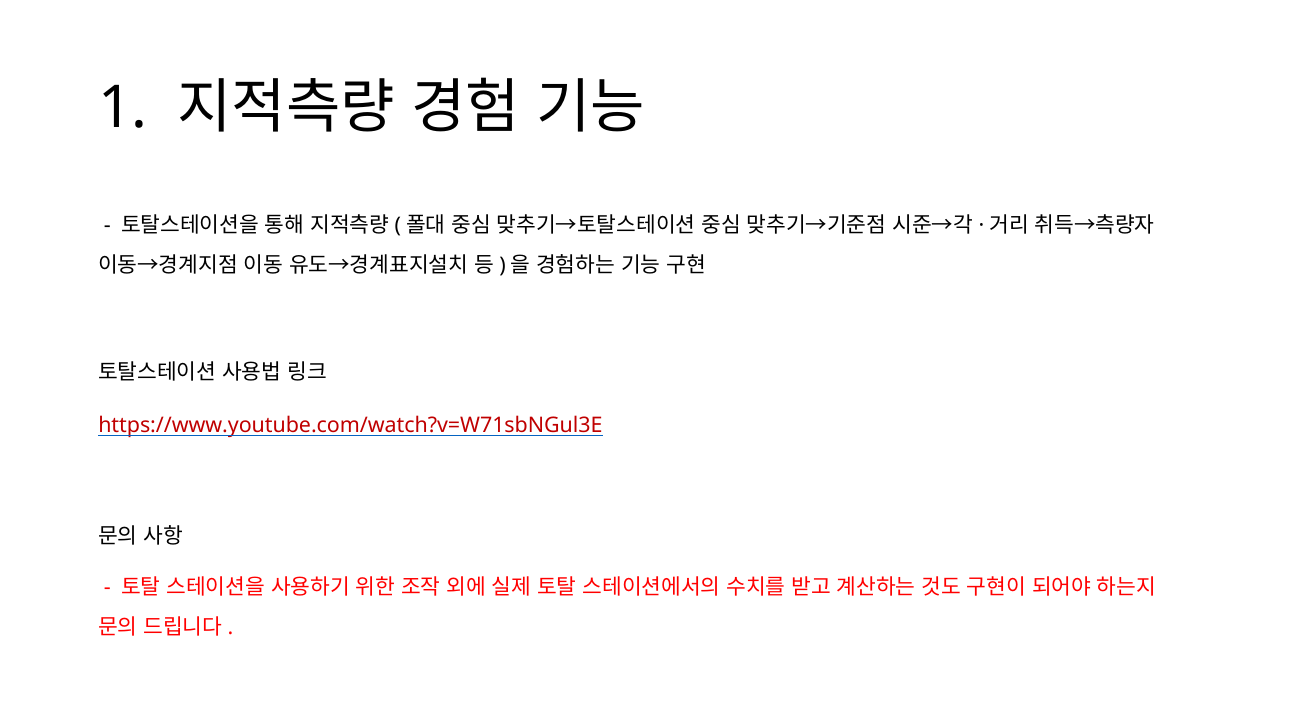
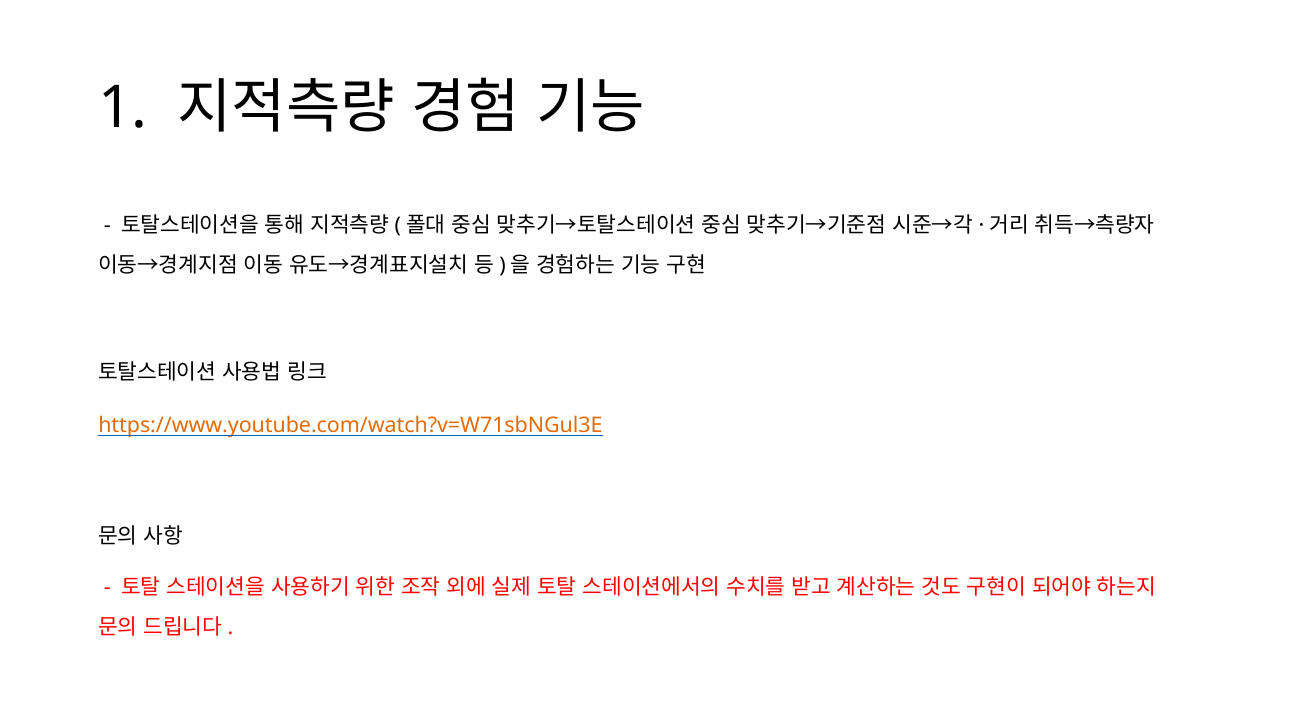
https://www.youtube.com/watch?v=W71sbNGul3E colour: red -> orange (350, 426)
